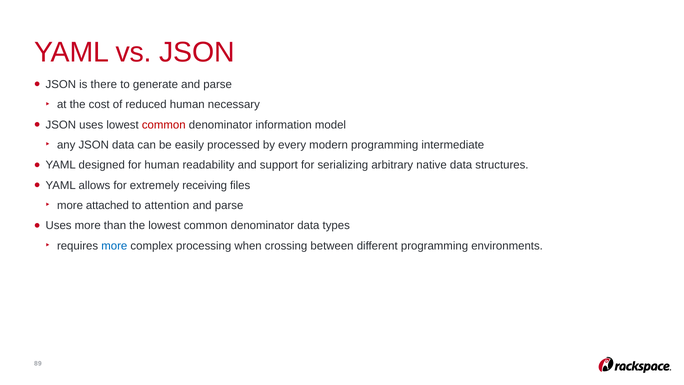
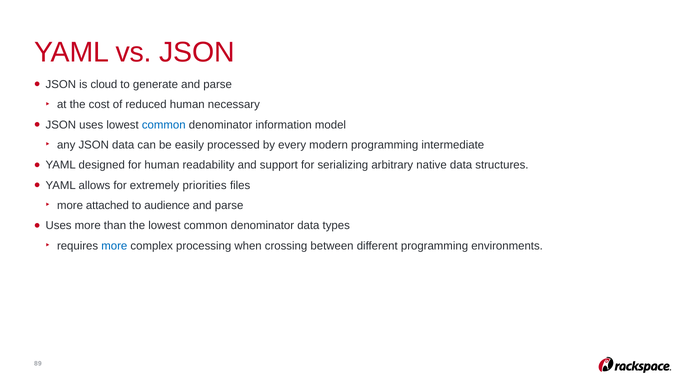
there: there -> cloud (104, 84)
common colour: red -> blue (164, 125)
receiving: receiving -> priorities (205, 185)
attention: attention -> audience (167, 205)
